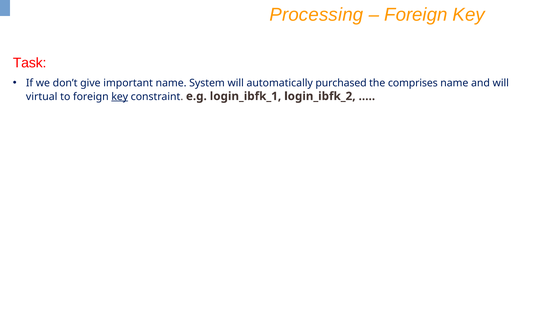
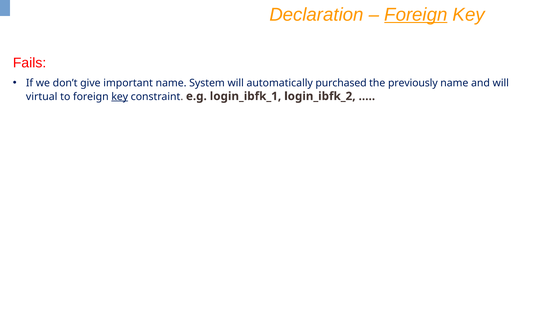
Processing: Processing -> Declaration (316, 15)
Foreign underline: none -> present (416, 15)
Task: Task -> Fails (30, 63)
comprises: comprises -> previously (413, 83)
